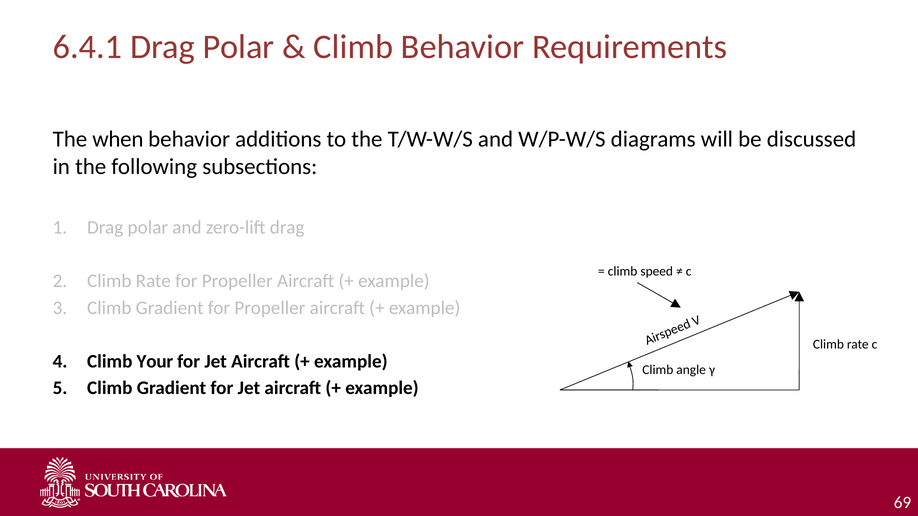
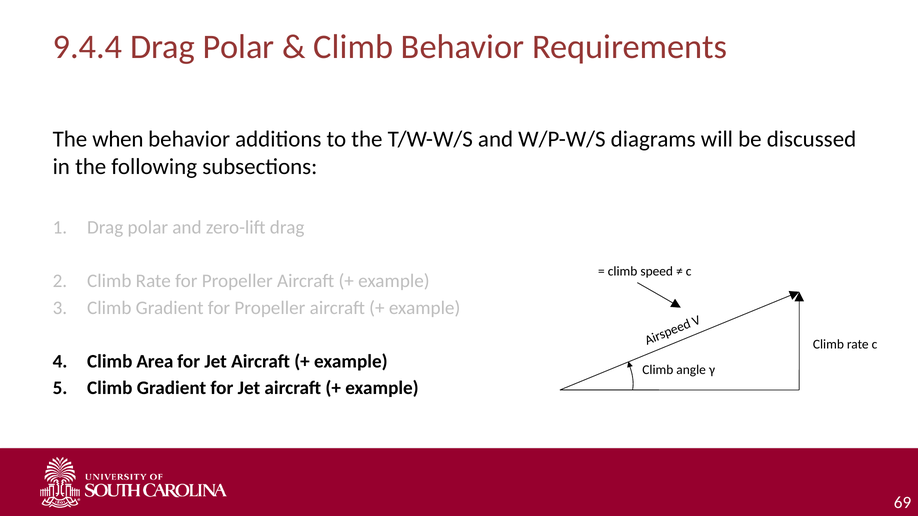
6.4.1: 6.4.1 -> 9.4.4 (87, 47)
Your: Your -> Area (155, 362)
